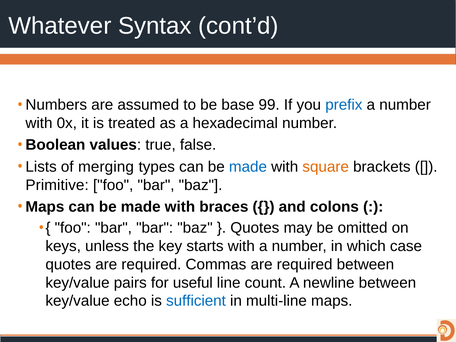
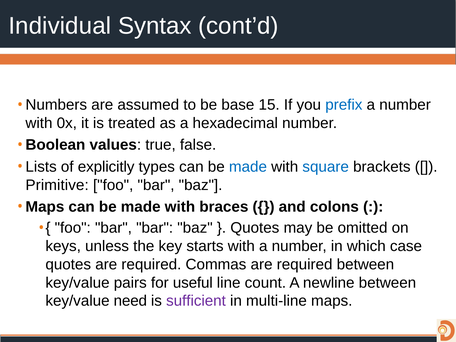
Whatever: Whatever -> Individual (60, 26)
99: 99 -> 15 (269, 105)
merging: merging -> explicitly (106, 167)
square colour: orange -> blue (326, 167)
echo: echo -> need (130, 301)
sufficient colour: blue -> purple (196, 301)
